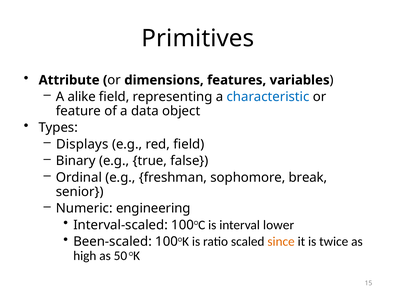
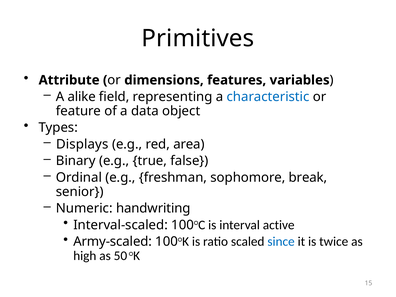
red field: field -> area (189, 144)
engineering: engineering -> handwriting (153, 208)
lower: lower -> active (279, 225)
Been-scaled: Been-scaled -> Army-scaled (113, 242)
since colour: orange -> blue (281, 242)
